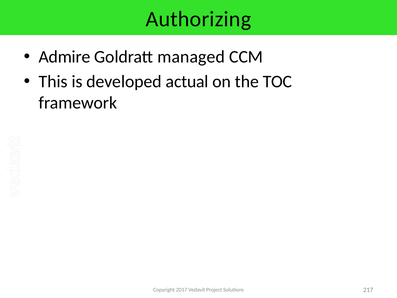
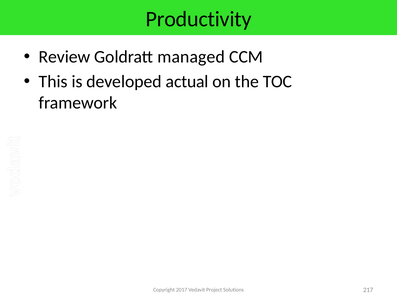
Authorizing: Authorizing -> Productivity (199, 19)
Admire: Admire -> Review (64, 57)
